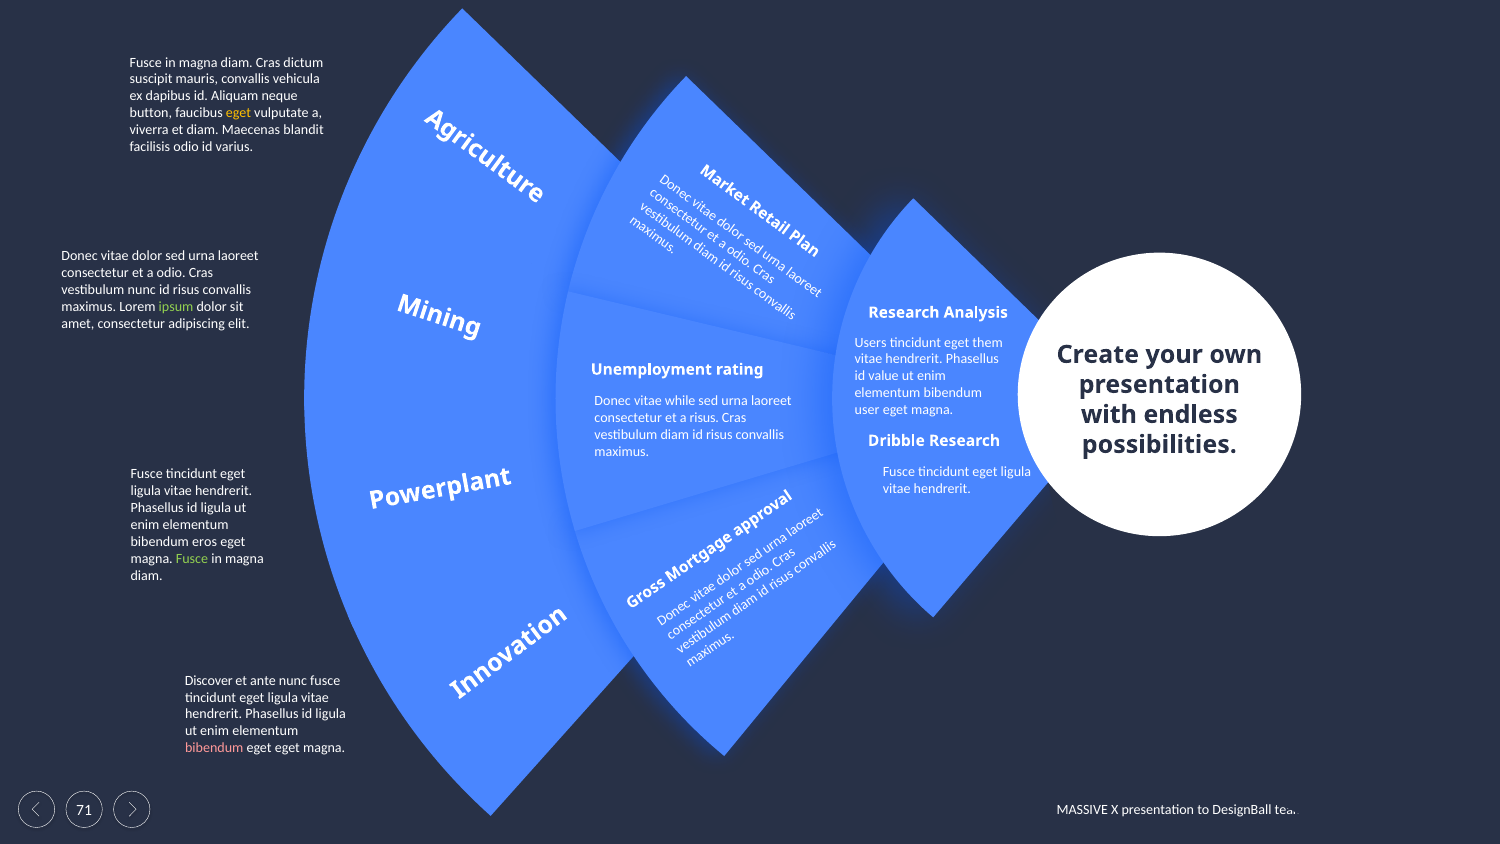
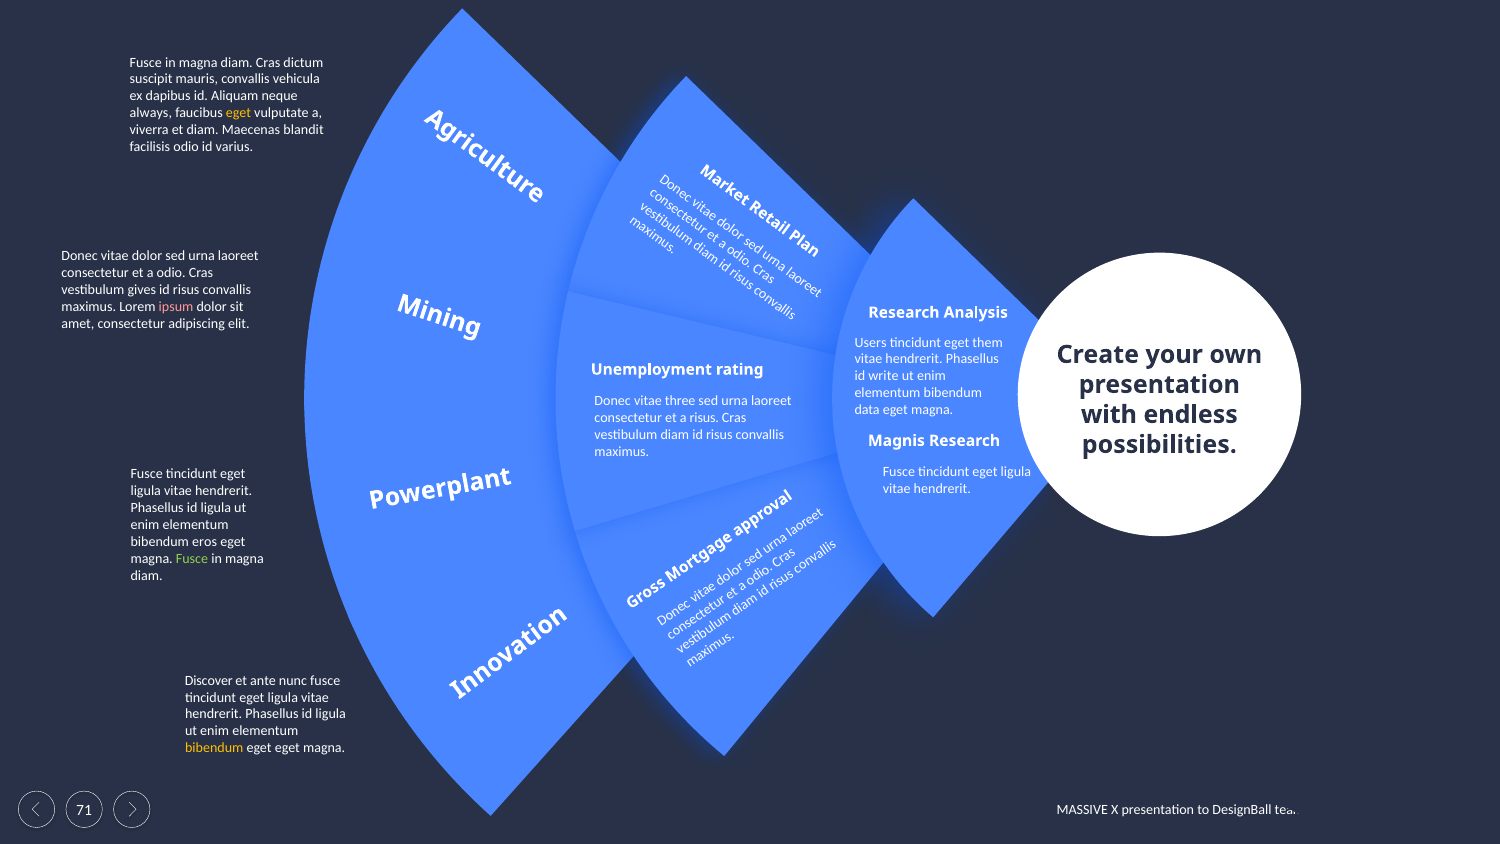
button: button -> always (151, 113)
vestibulum nunc: nunc -> gives (142, 290)
ipsum colour: light green -> pink (176, 307)
value: value -> write (883, 376)
while: while -> three (680, 401)
user: user -> data (867, 410)
Dribble: Dribble -> Magnis (896, 441)
bibendum colour: pink -> yellow (214, 748)
